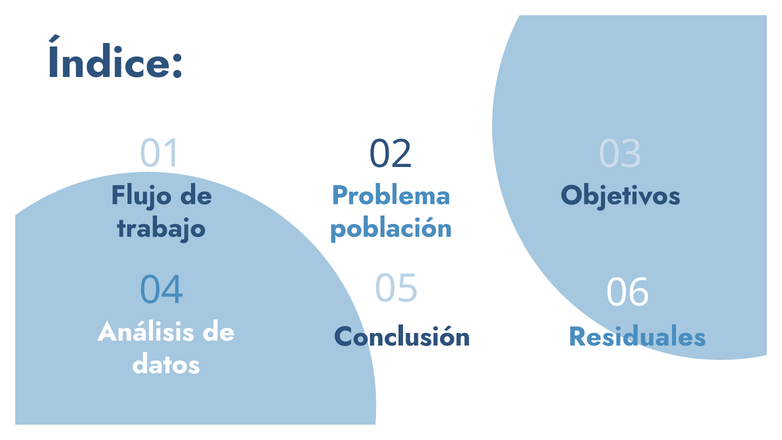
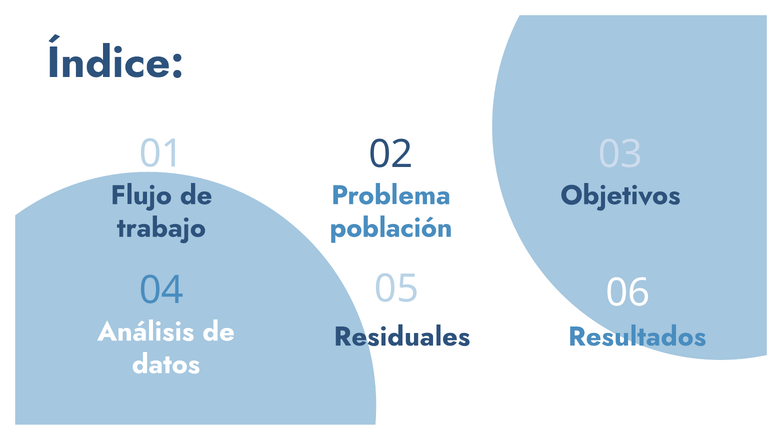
Conclusión: Conclusión -> Residuales (402, 337)
Residuales: Residuales -> Resultados (637, 337)
